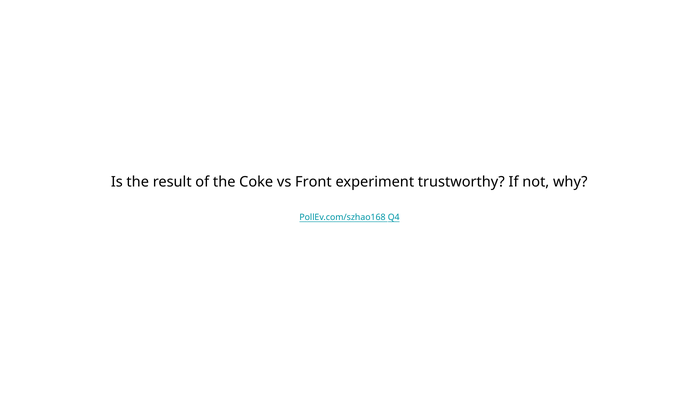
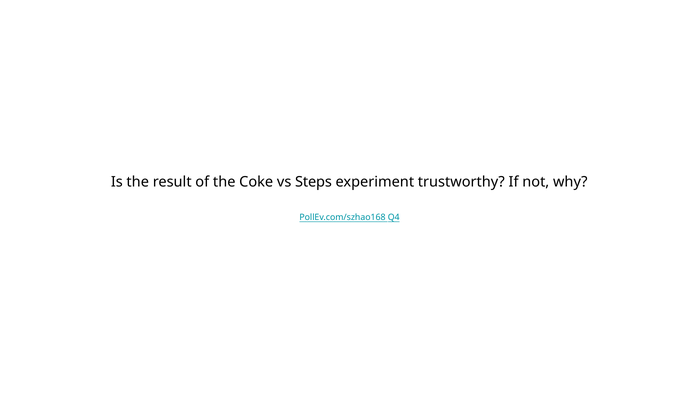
Front: Front -> Steps (313, 182)
